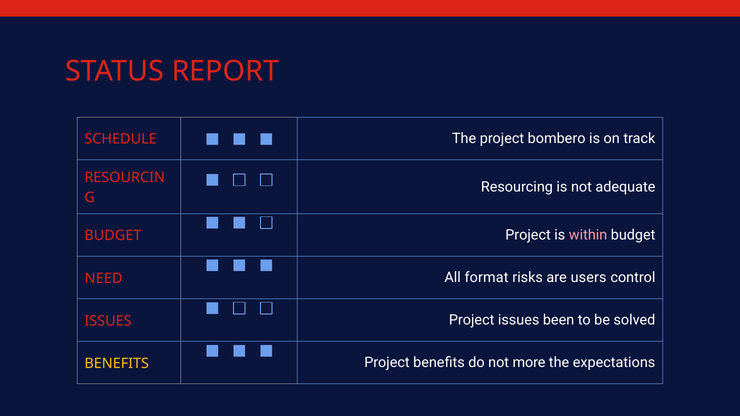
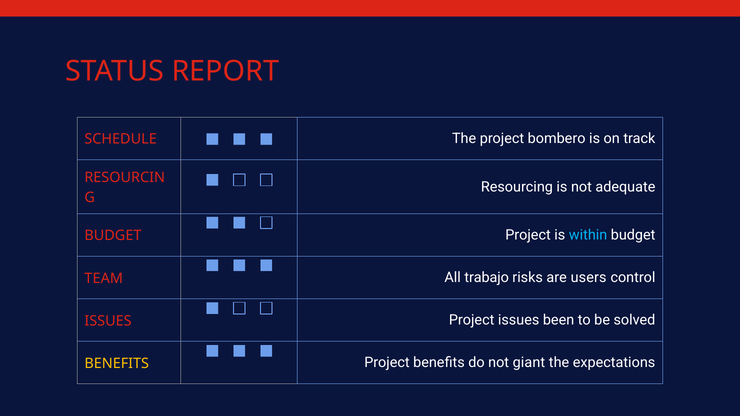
within colour: pink -> light blue (588, 235)
NEED: NEED -> TEAM (104, 278)
format: format -> trabajo (487, 278)
more: more -> giant (529, 363)
